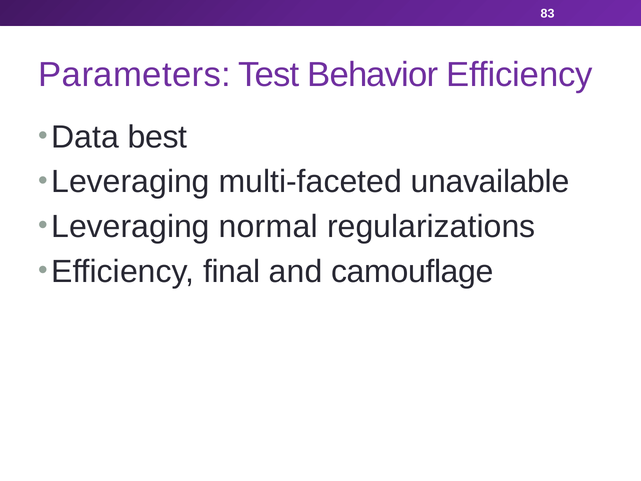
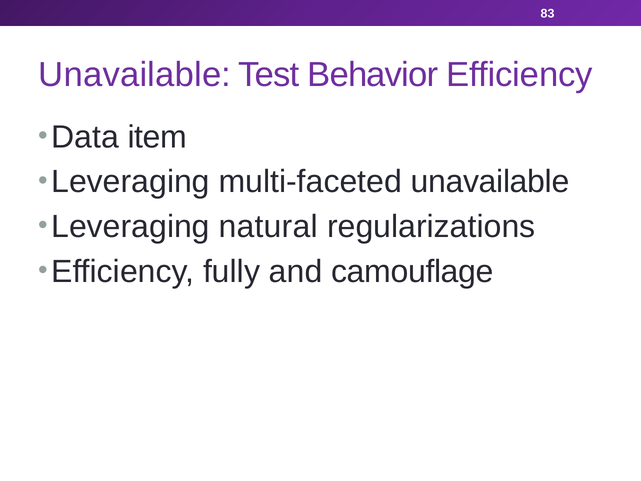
Parameters: Parameters -> Unavailable (135, 75)
best: best -> item (157, 137)
normal: normal -> natural (268, 227)
final: final -> fully (232, 271)
